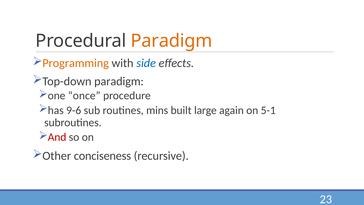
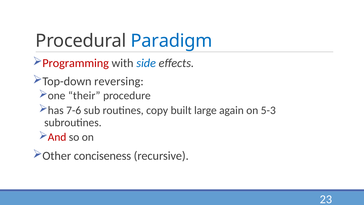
Paradigm colour: orange -> blue (171, 41)
Programming colour: orange -> red (76, 63)
Top-down paradigm: paradigm -> reversing (119, 81)
once: once -> their (84, 96)
9-6: 9-6 -> 7-6 (74, 110)
mins: mins -> copy (157, 110)
5-1: 5-1 -> 5-3 (268, 110)
